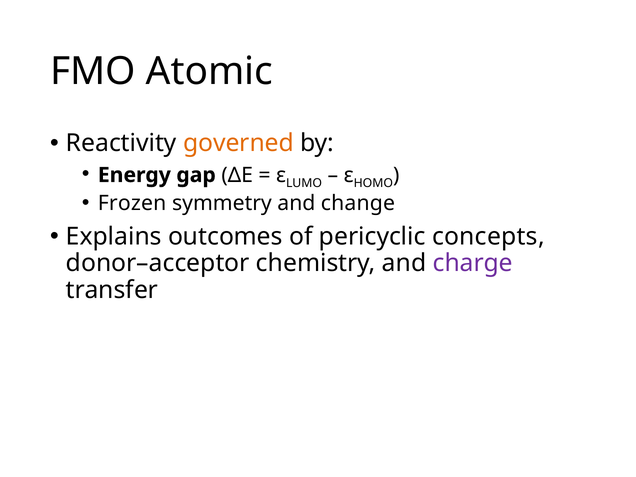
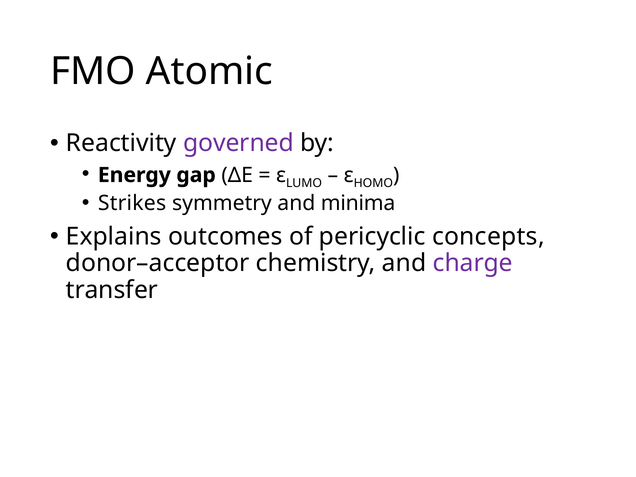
governed colour: orange -> purple (238, 143)
Frozen: Frozen -> Strikes (132, 203)
change: change -> minima (358, 203)
